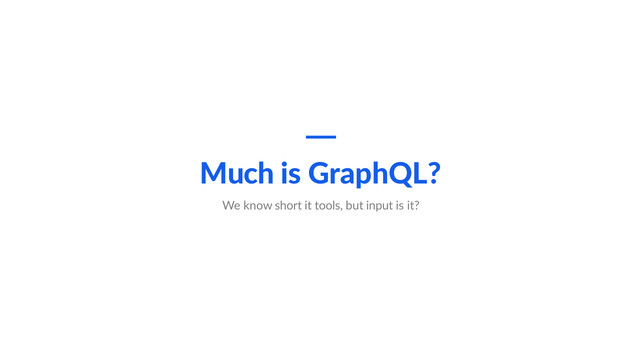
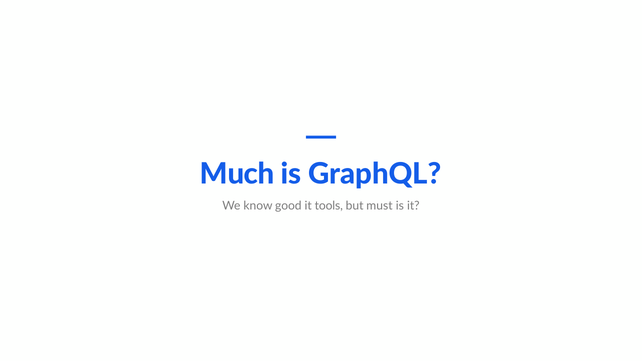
short: short -> good (288, 206)
input: input -> must (380, 206)
